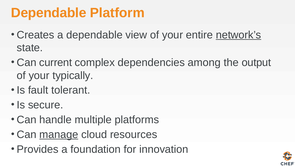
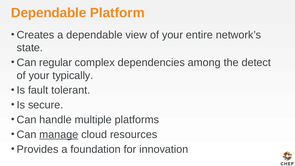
network’s underline: present -> none (239, 35)
current: current -> regular (56, 63)
output: output -> detect (256, 63)
